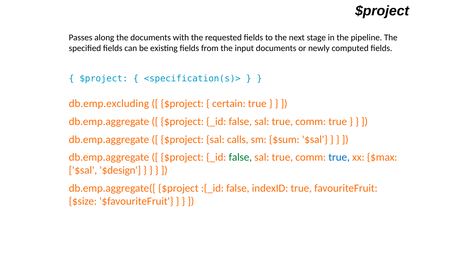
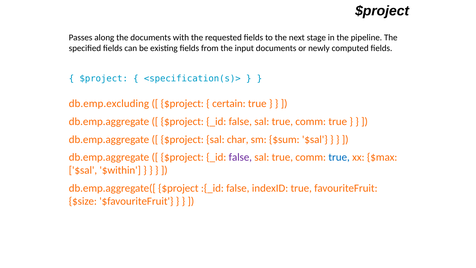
calls: calls -> char (238, 139)
false colour: green -> purple (240, 157)
$design: $design -> $within (120, 170)
